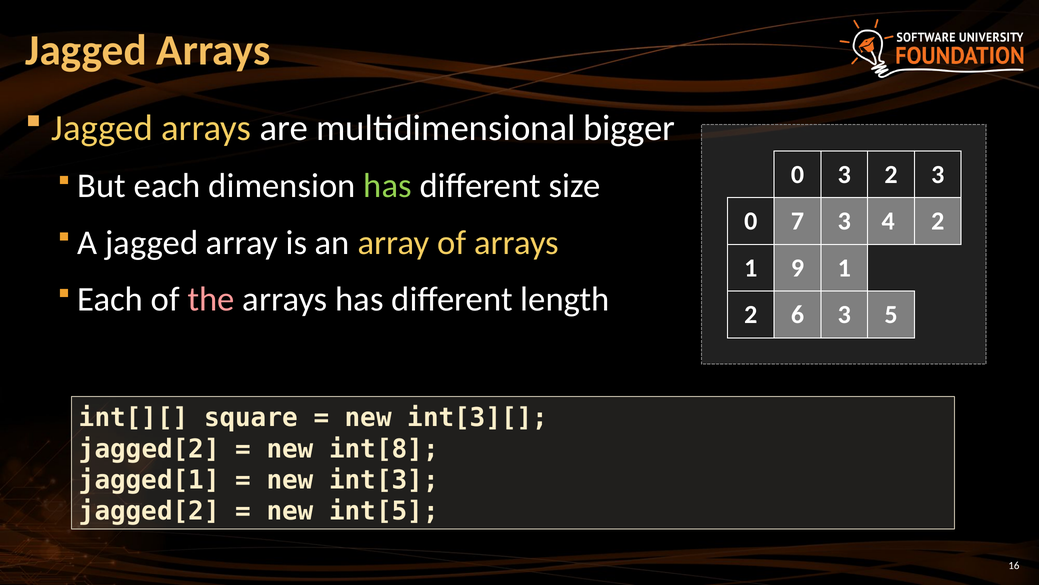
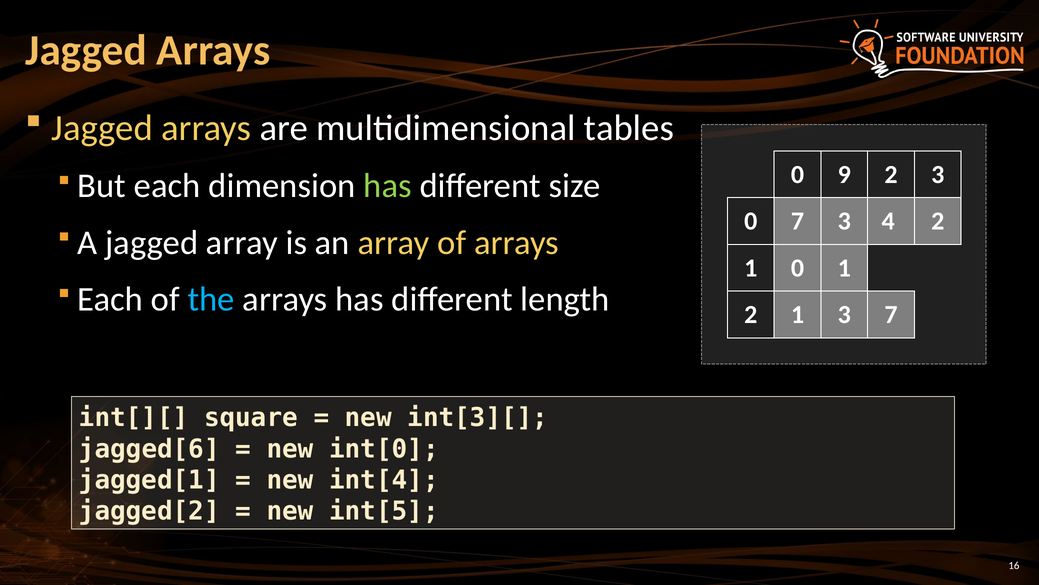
bigger: bigger -> tables (629, 128)
0 3: 3 -> 9 (844, 174)
1 9: 9 -> 0 (798, 268)
the colour: pink -> light blue (211, 299)
6: 6 -> 1 (798, 315)
3 5: 5 -> 7 (891, 315)
jagged[2: jagged[2 -> jagged[6 (149, 449)
int[8: int[8 -> int[0 (384, 449)
int[3: int[3 -> int[4 (384, 480)
